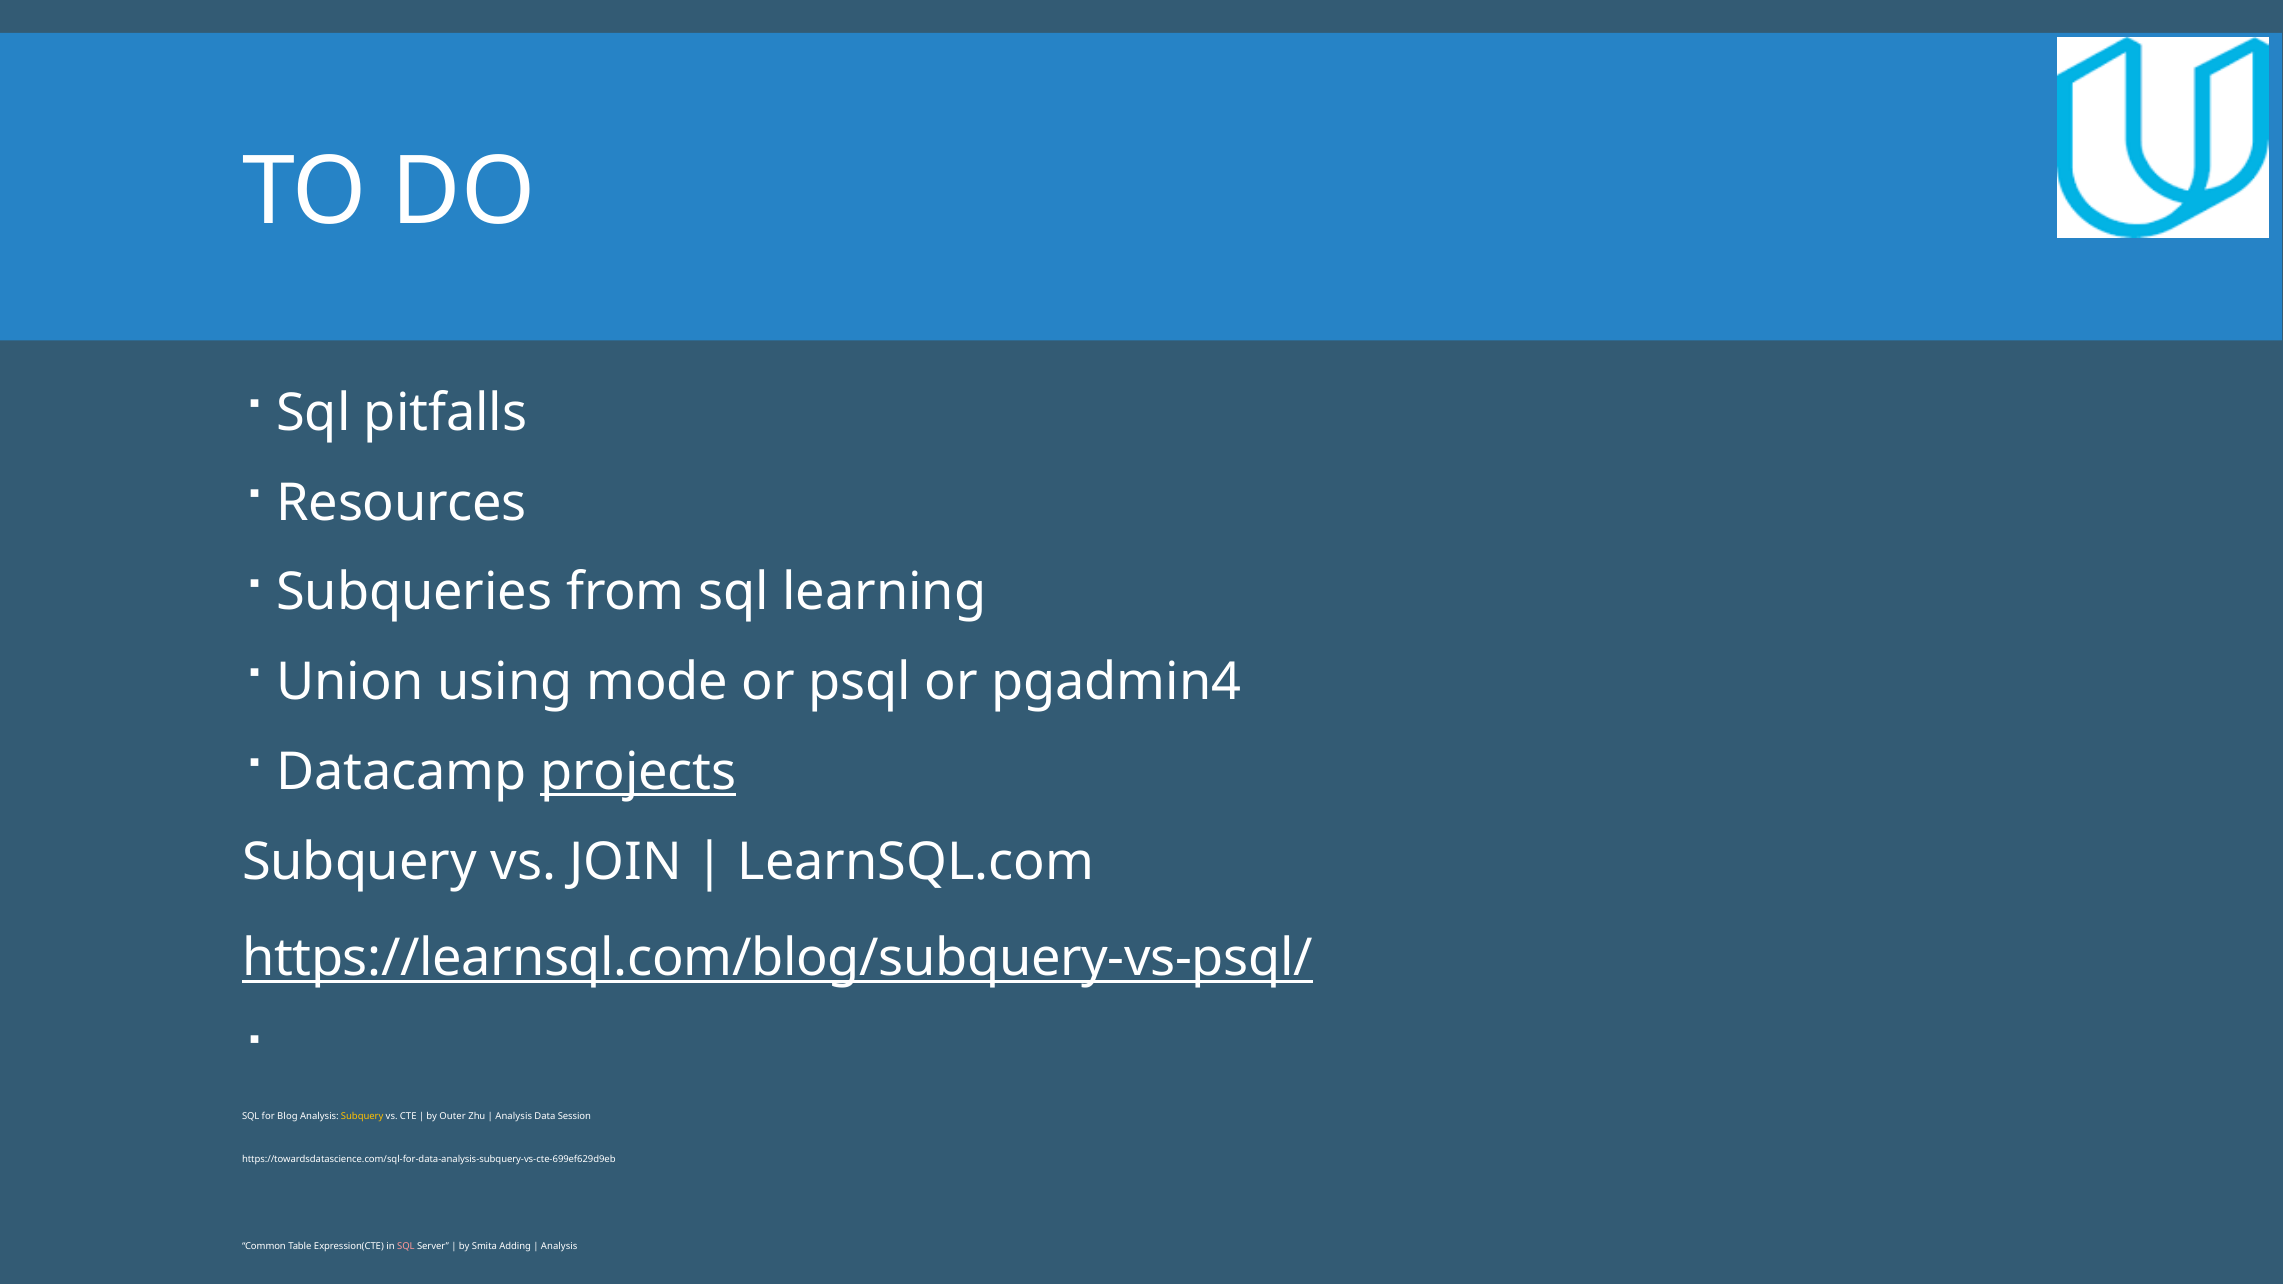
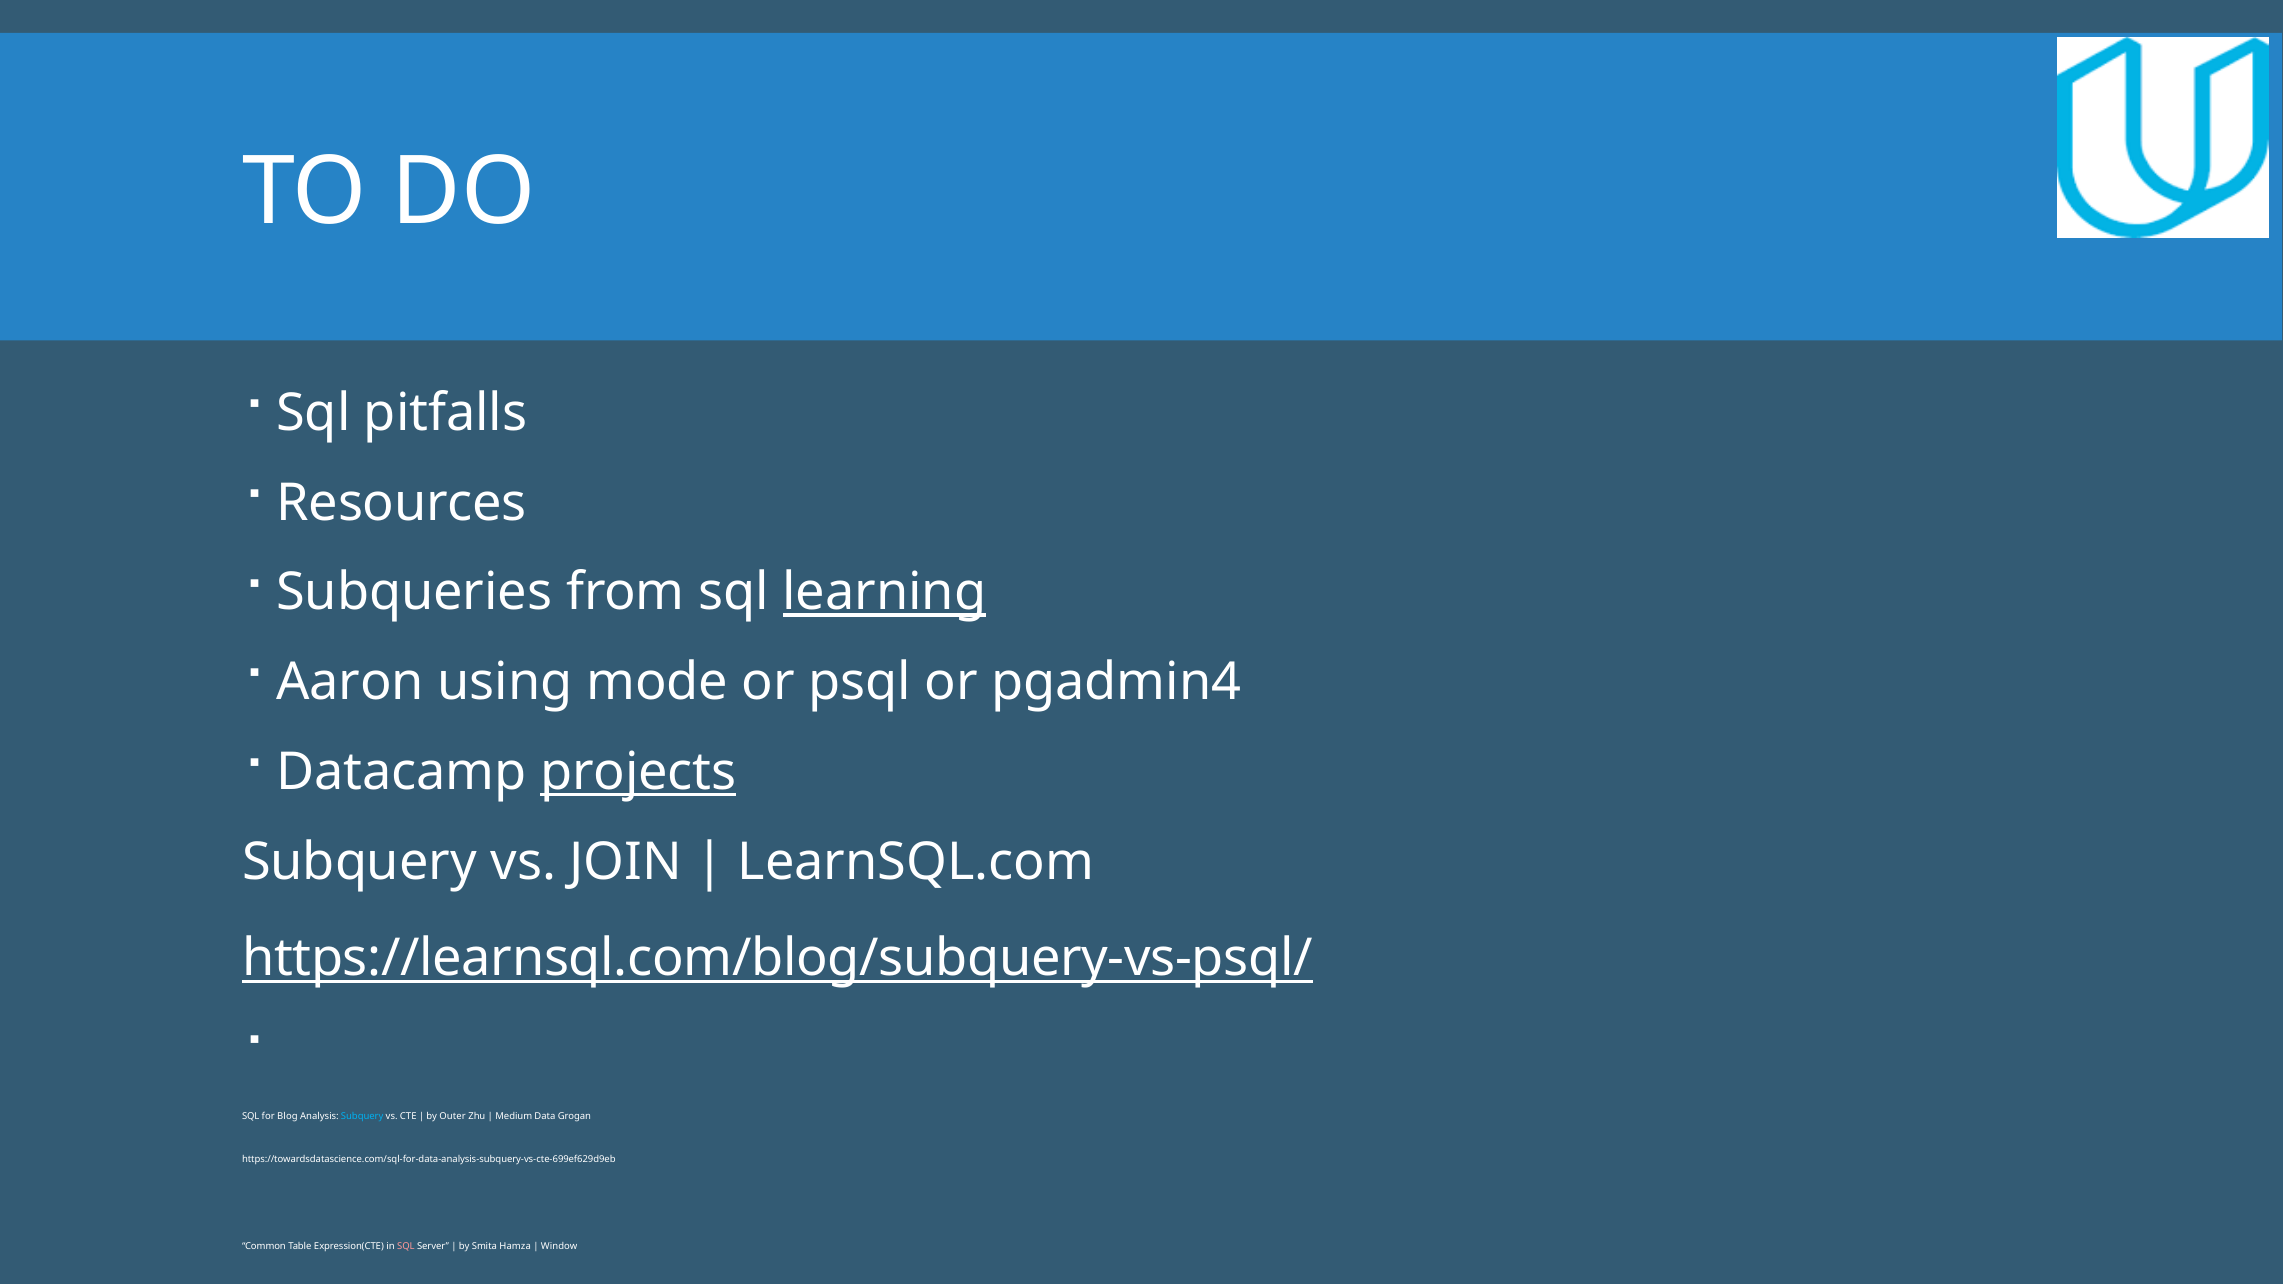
learning underline: none -> present (884, 593)
Union: Union -> Aaron (350, 682)
Subquery colour: yellow -> light blue (362, 1116)
Analysis: Analysis -> Medium (514, 1116)
Data Session: Session -> Grogan (574, 1116)
Adding: Adding -> Hamza (515, 1247)
Analysis: Analysis -> Window (559, 1247)
